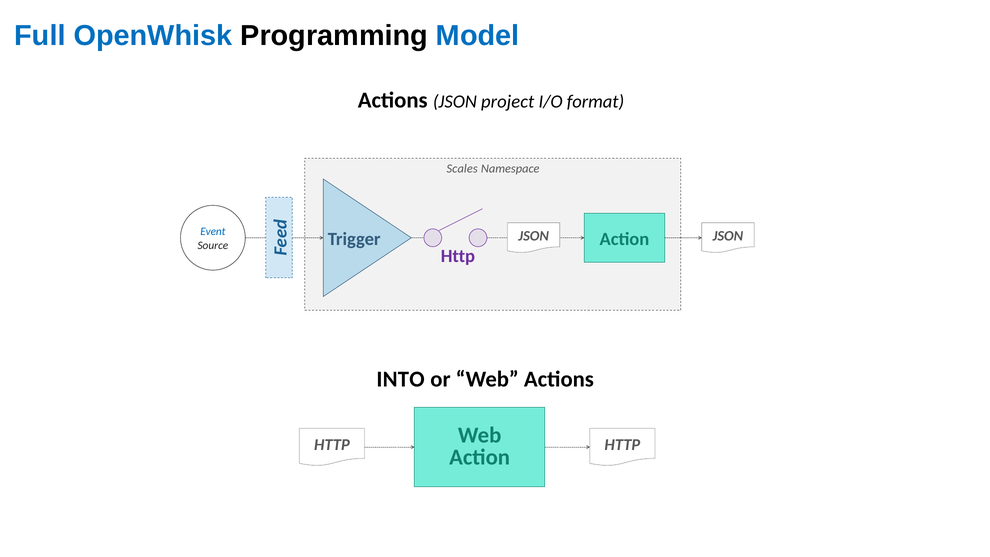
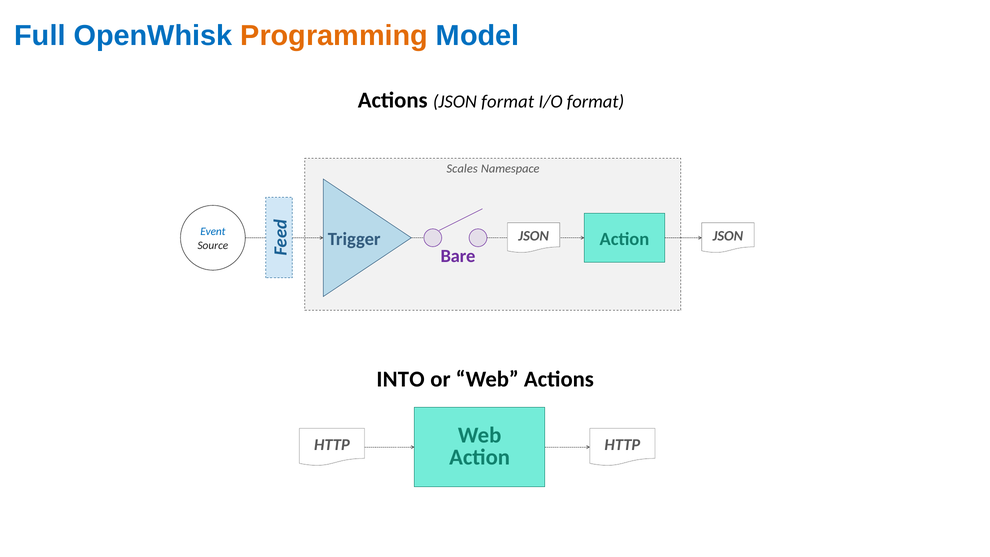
Programming colour: black -> orange (334, 36)
JSON project: project -> format (508, 101)
Http: Http -> Bare (458, 256)
